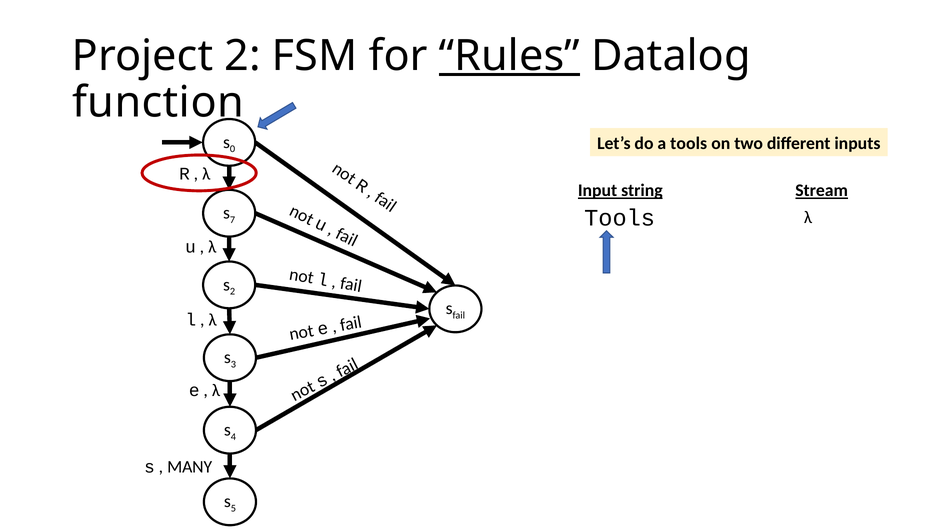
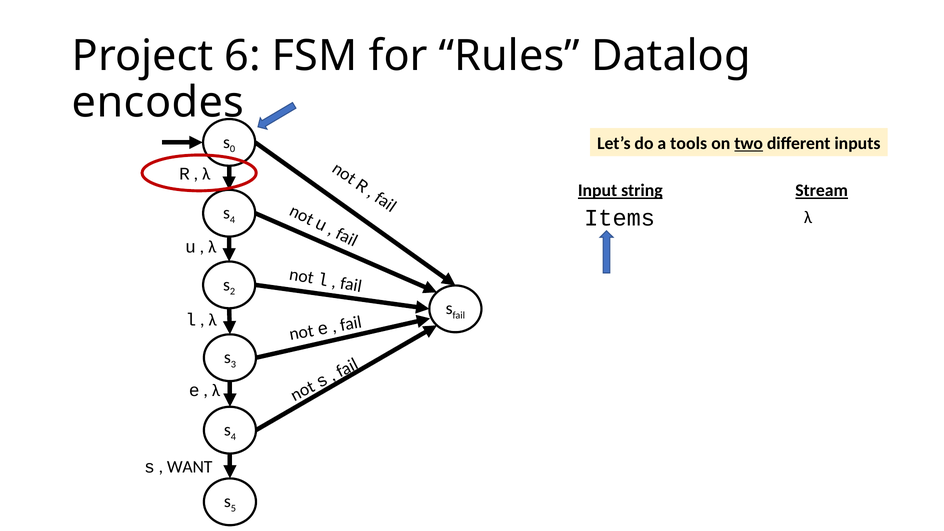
Project 2: 2 -> 6 (243, 56)
Rules underline: present -> none (509, 56)
function: function -> encodes (158, 103)
two underline: none -> present (749, 143)
7: 7 -> 4 (233, 220)
Tools: Tools -> Items (620, 218)
MANY: MANY -> WANT (190, 467)
